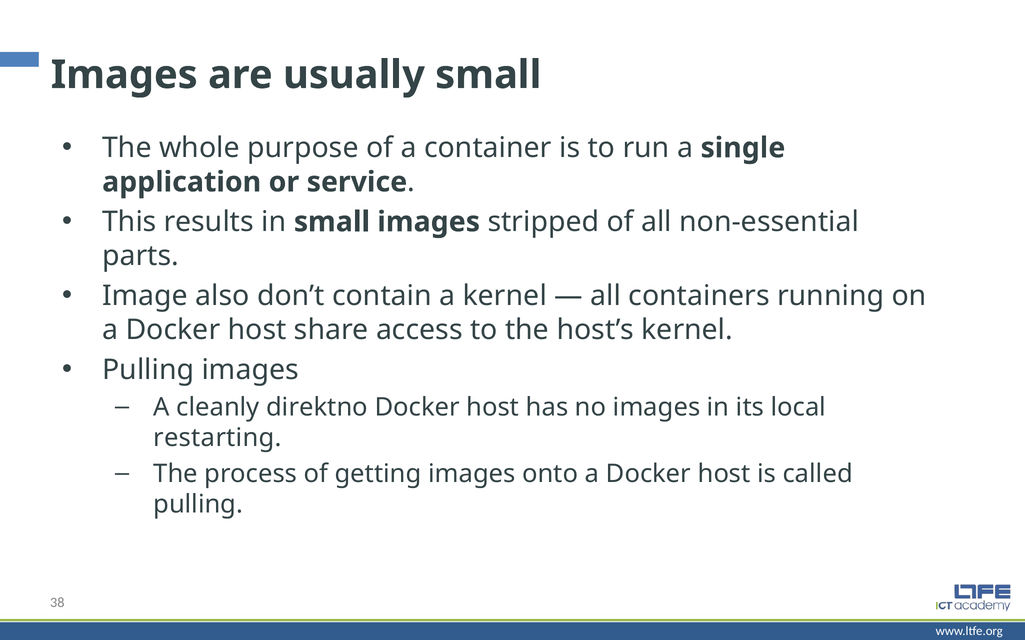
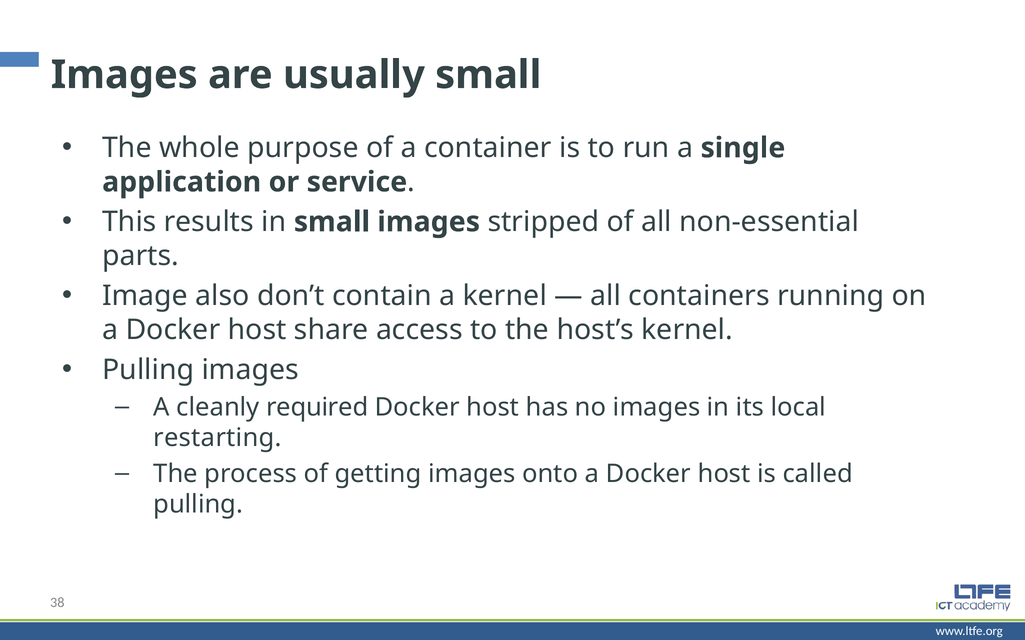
direktno: direktno -> required (317, 408)
